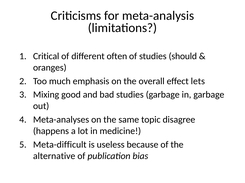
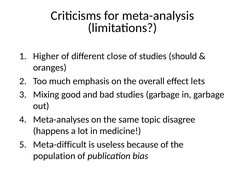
Critical: Critical -> Higher (46, 56)
often: often -> close (117, 56)
alternative: alternative -> population (54, 157)
